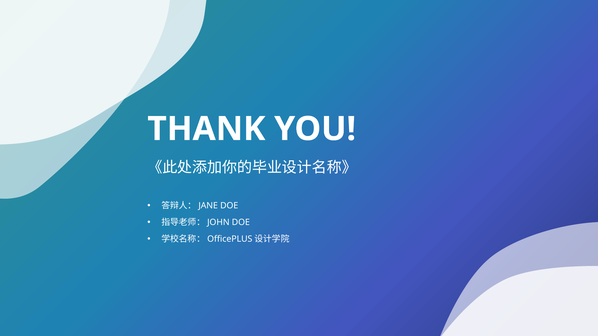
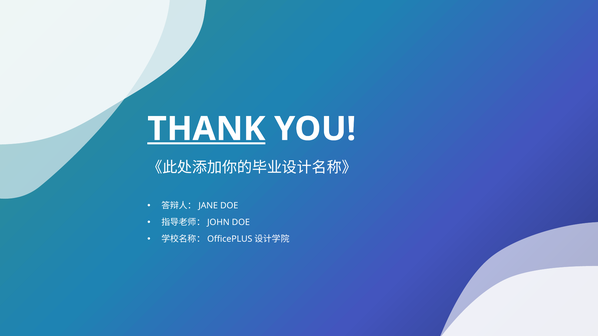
THANK underline: none -> present (206, 129)
